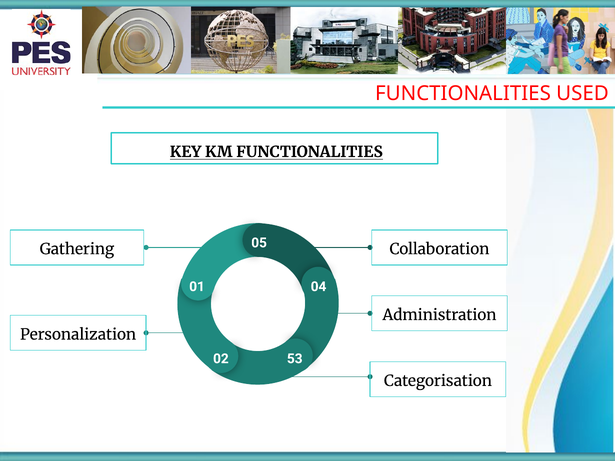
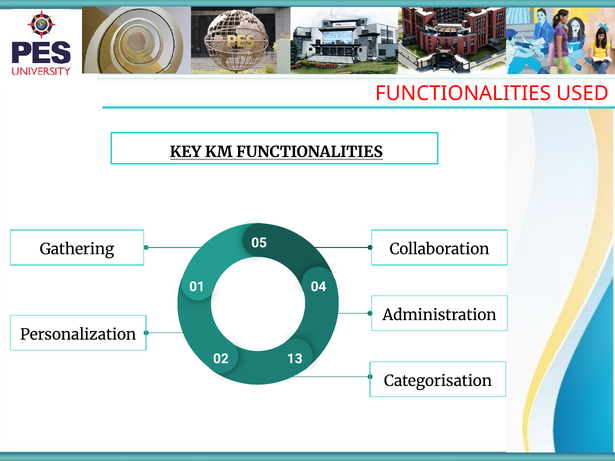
53: 53 -> 13 (295, 359)
